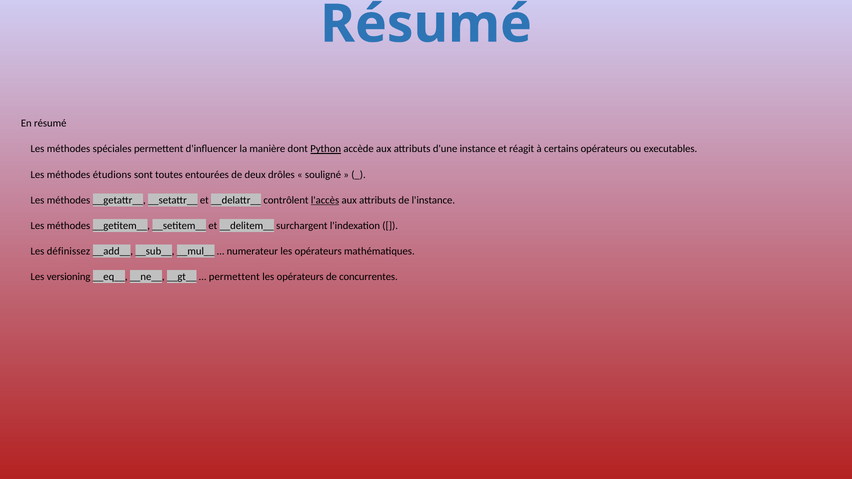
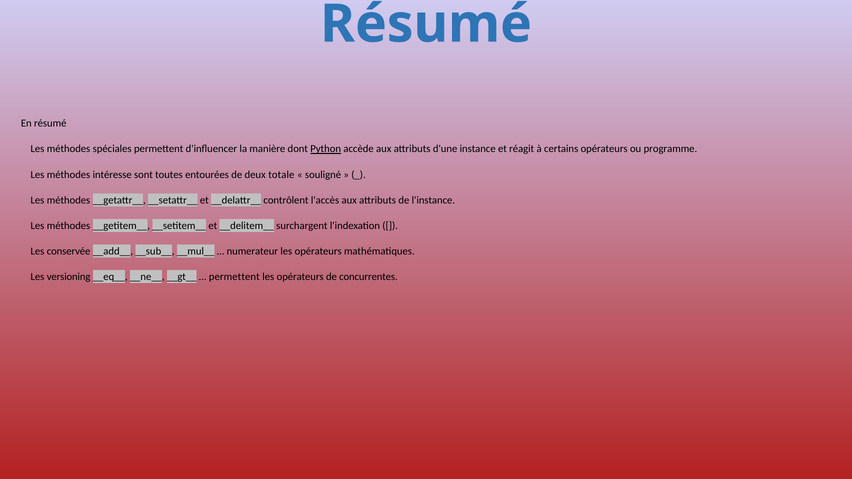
executables: executables -> programme (670, 149)
étudions: étudions -> intéresse (112, 175)
drôles: drôles -> totale (281, 175)
l'accès underline: present -> none (325, 200)
définissez: définissez -> conservée (69, 251)
